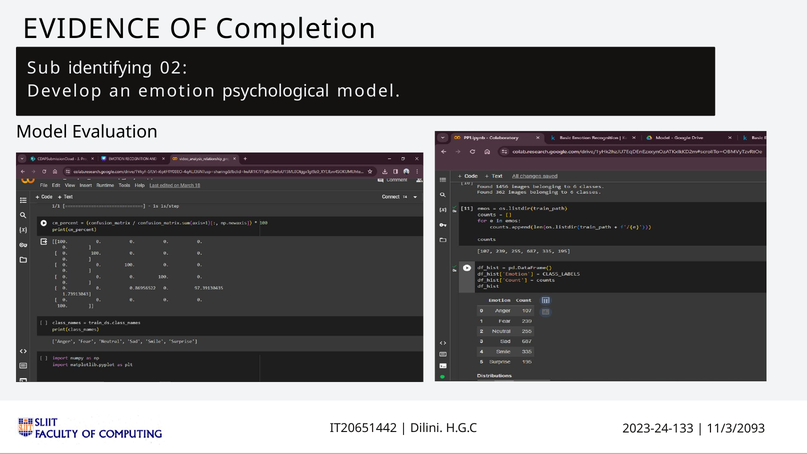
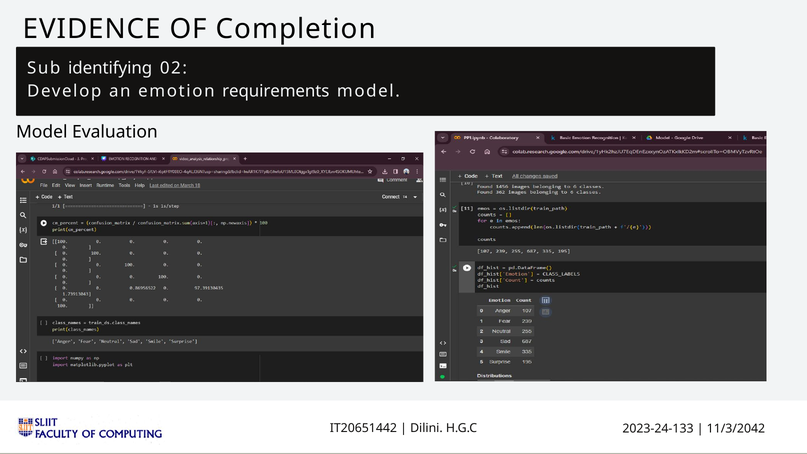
psychological: psychological -> requirements (276, 91)
11/3/2093: 11/3/2093 -> 11/3/2042 (736, 429)
